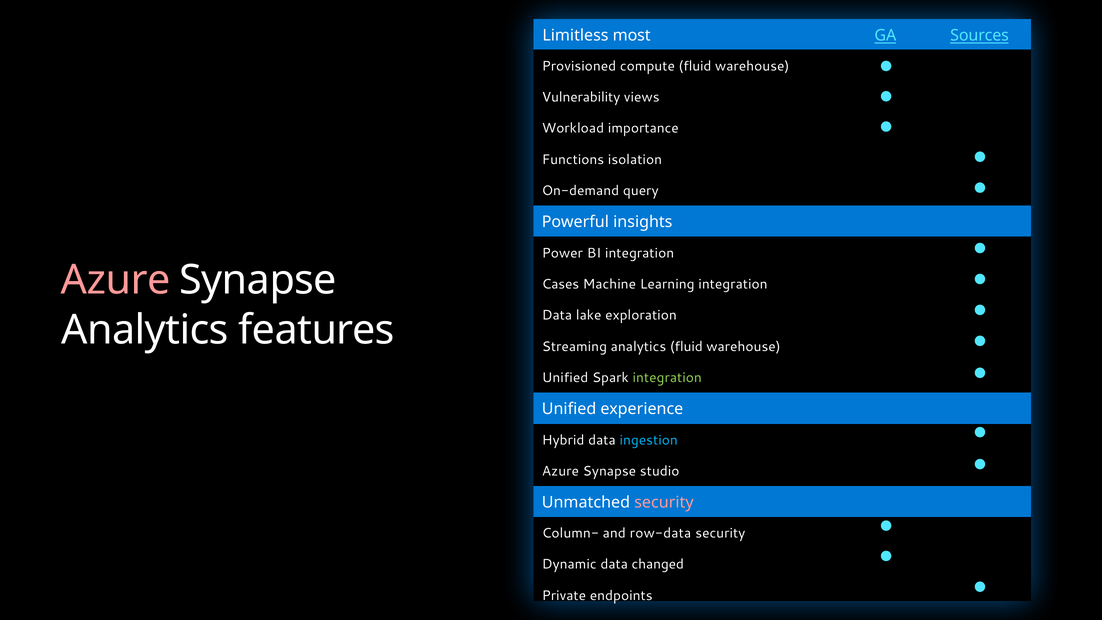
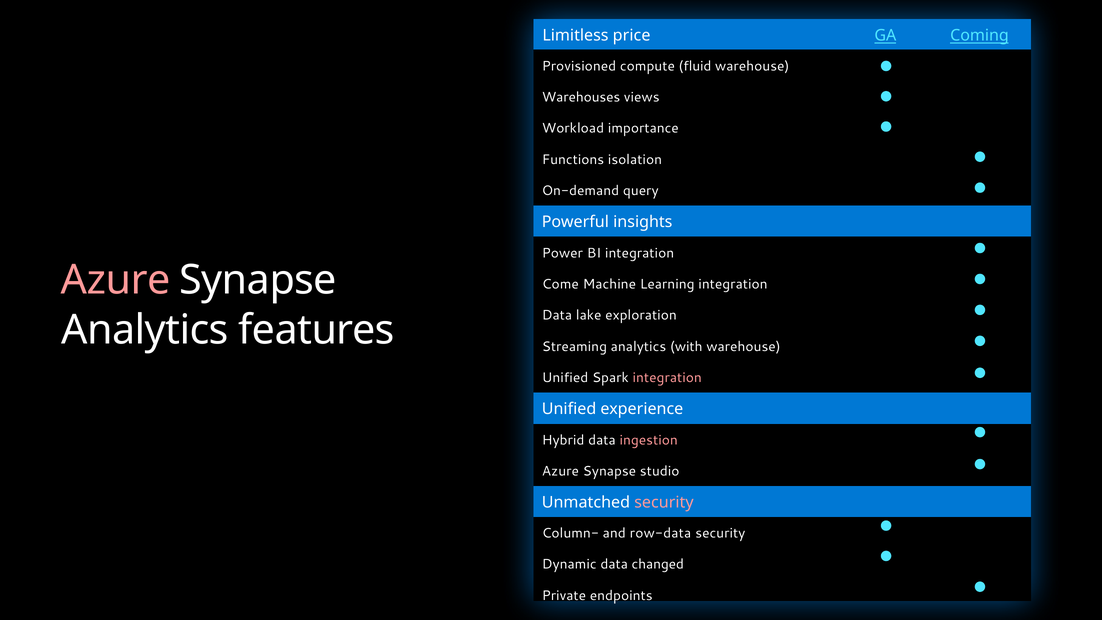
most: most -> price (632, 35)
Sources: Sources -> Coming (980, 35)
Vulnerability: Vulnerability -> Warehouses (581, 97)
Cases: Cases -> Come (560, 284)
analytics fluid: fluid -> with (686, 347)
integration colour: light green -> pink (667, 378)
ingestion colour: light blue -> pink (649, 440)
